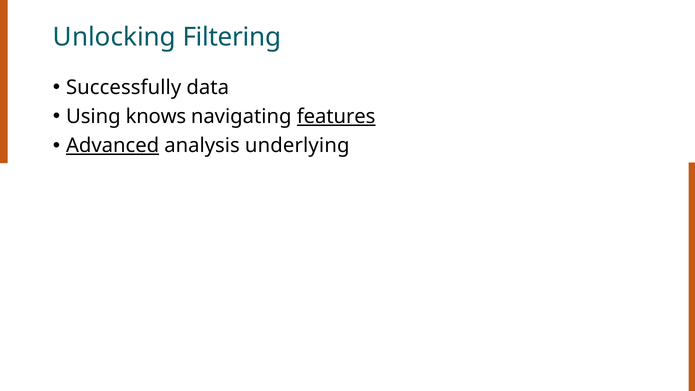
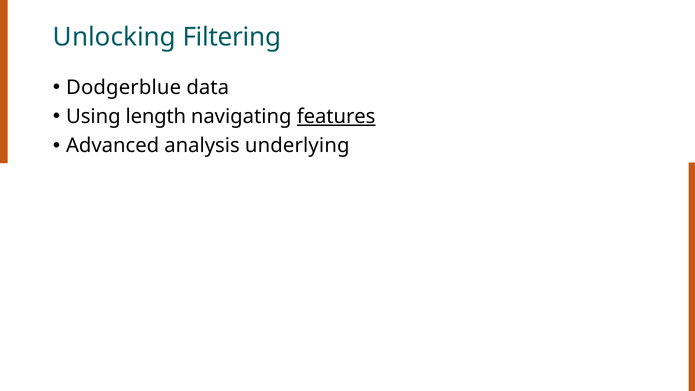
Successfully: Successfully -> Dodgerblue (124, 87)
knows: knows -> length (156, 116)
Advanced underline: present -> none (113, 146)
